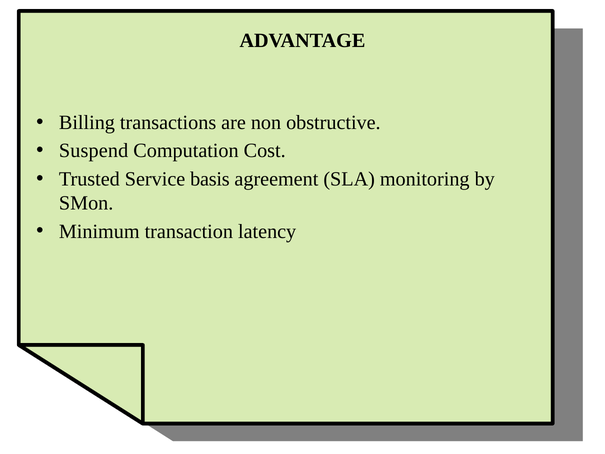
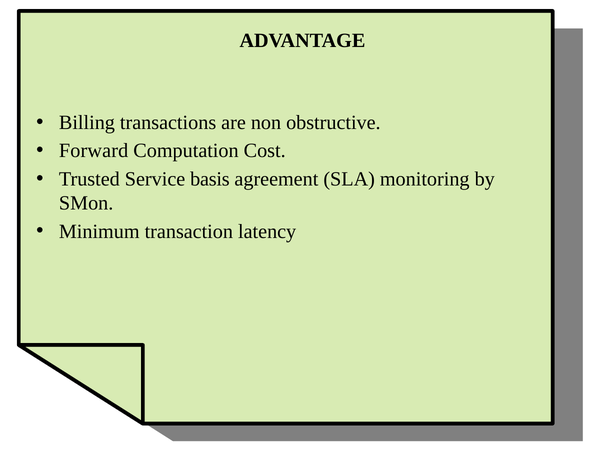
Suspend: Suspend -> Forward (94, 151)
